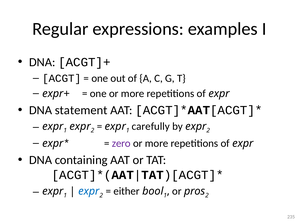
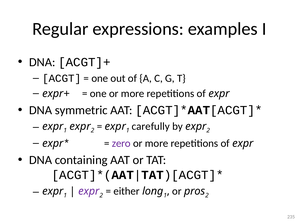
statement: statement -> symmetric (81, 110)
expr colour: blue -> purple (89, 191)
bool: bool -> long (153, 191)
